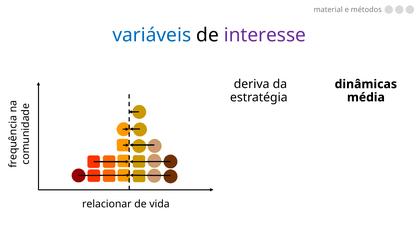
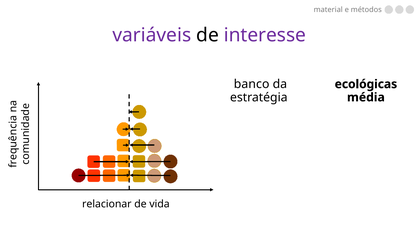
variáveis colour: blue -> purple (152, 35)
deriva: deriva -> banco (252, 84)
dinâmicas: dinâmicas -> ecológicas (366, 84)
